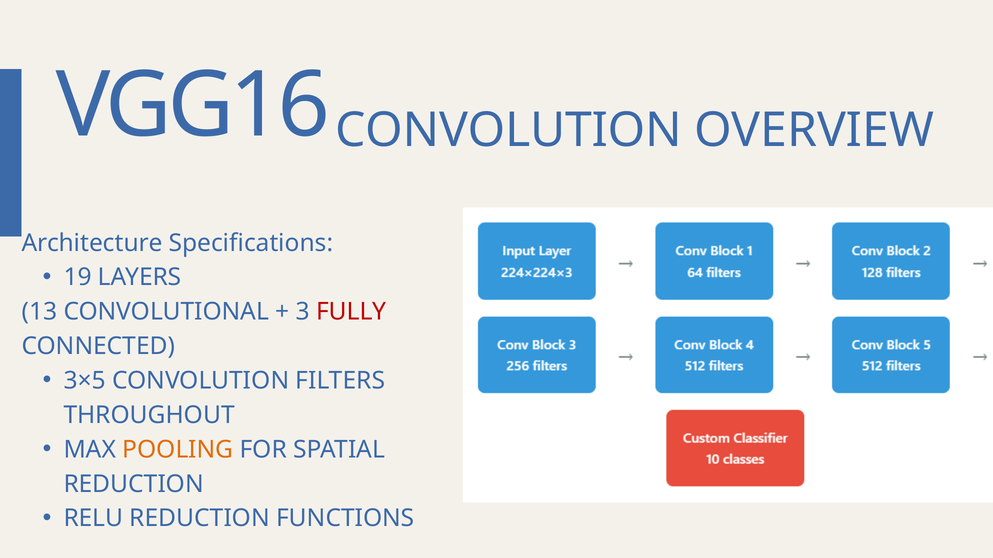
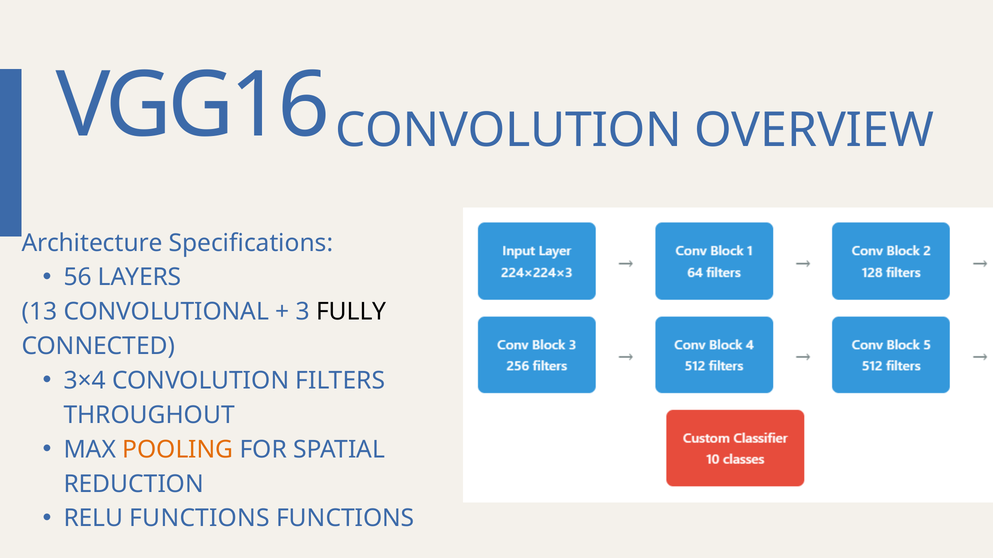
19: 19 -> 56 (78, 278)
FULLY colour: red -> black (351, 312)
3×5: 3×5 -> 3×4 (85, 381)
RELU REDUCTION: REDUCTION -> FUNCTIONS (200, 519)
